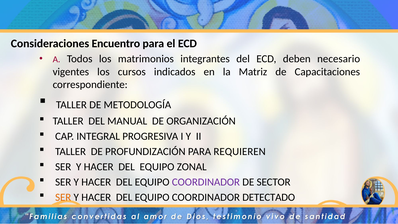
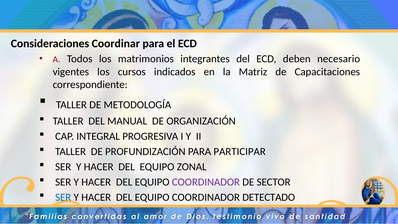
Encuentro: Encuentro -> Coordinar (116, 43)
REQUIEREN: REQUIEREN -> PARTICIPAR (240, 151)
SER colour: orange -> blue (63, 197)
